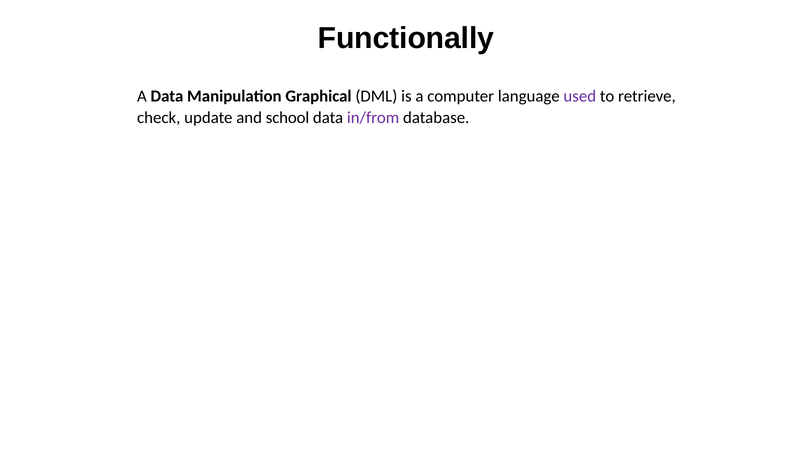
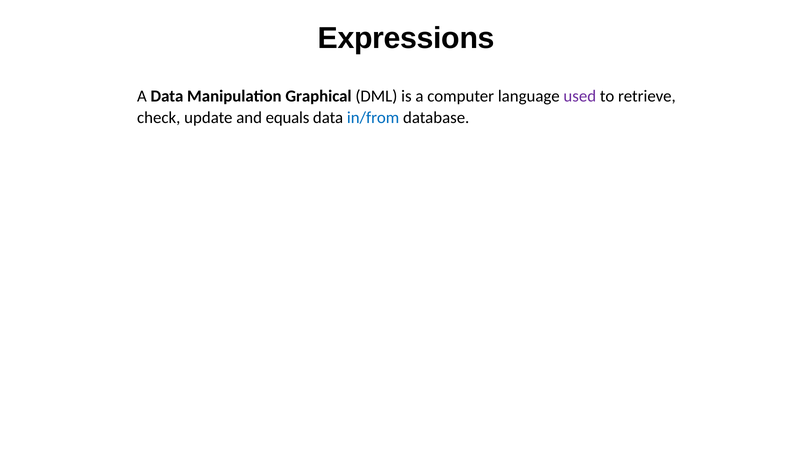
Functionally: Functionally -> Expressions (406, 38)
school: school -> equals (288, 118)
in/from colour: purple -> blue (373, 118)
